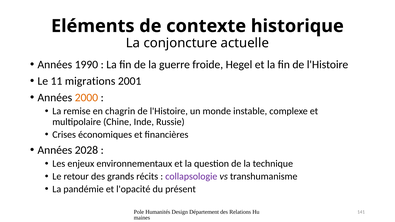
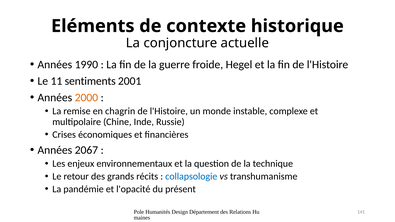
migrations: migrations -> sentiments (90, 81)
2028: 2028 -> 2067 (86, 150)
collapsologie colour: purple -> blue (191, 177)
